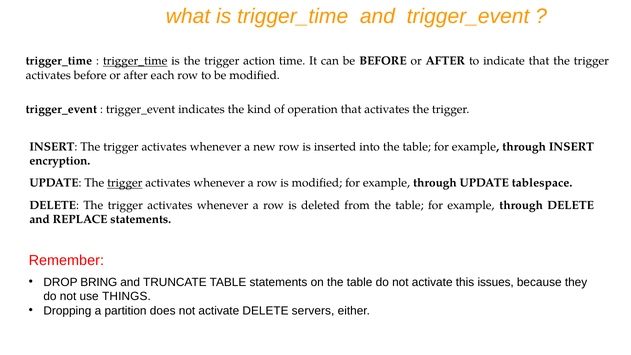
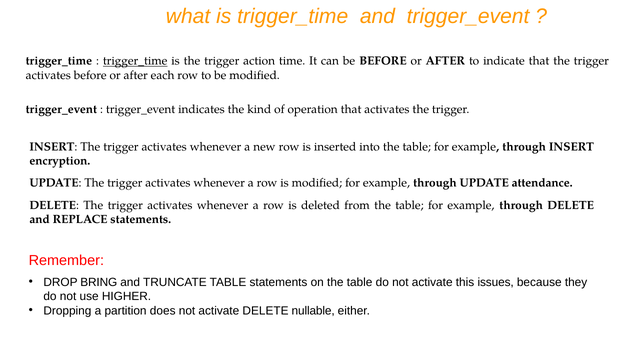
trigger underline: present -> none (125, 183)
tablespace: tablespace -> attendance (542, 183)
THINGS: THINGS -> HIGHER (127, 296)
servers: servers -> nullable (313, 311)
